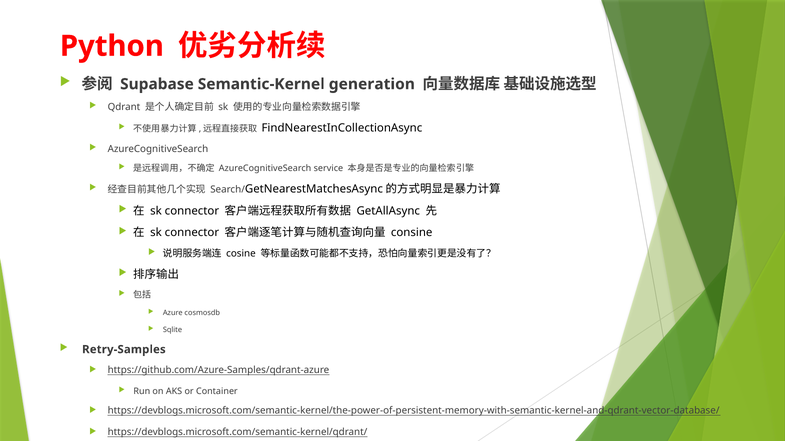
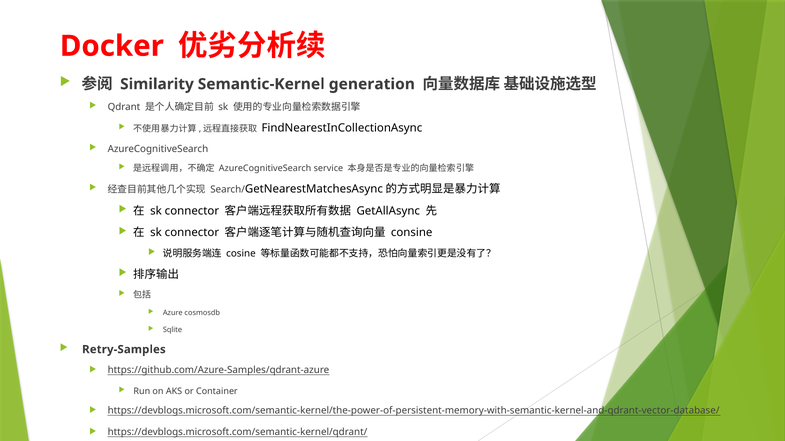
Python: Python -> Docker (112, 46)
Supabase: Supabase -> Similarity (157, 84)
